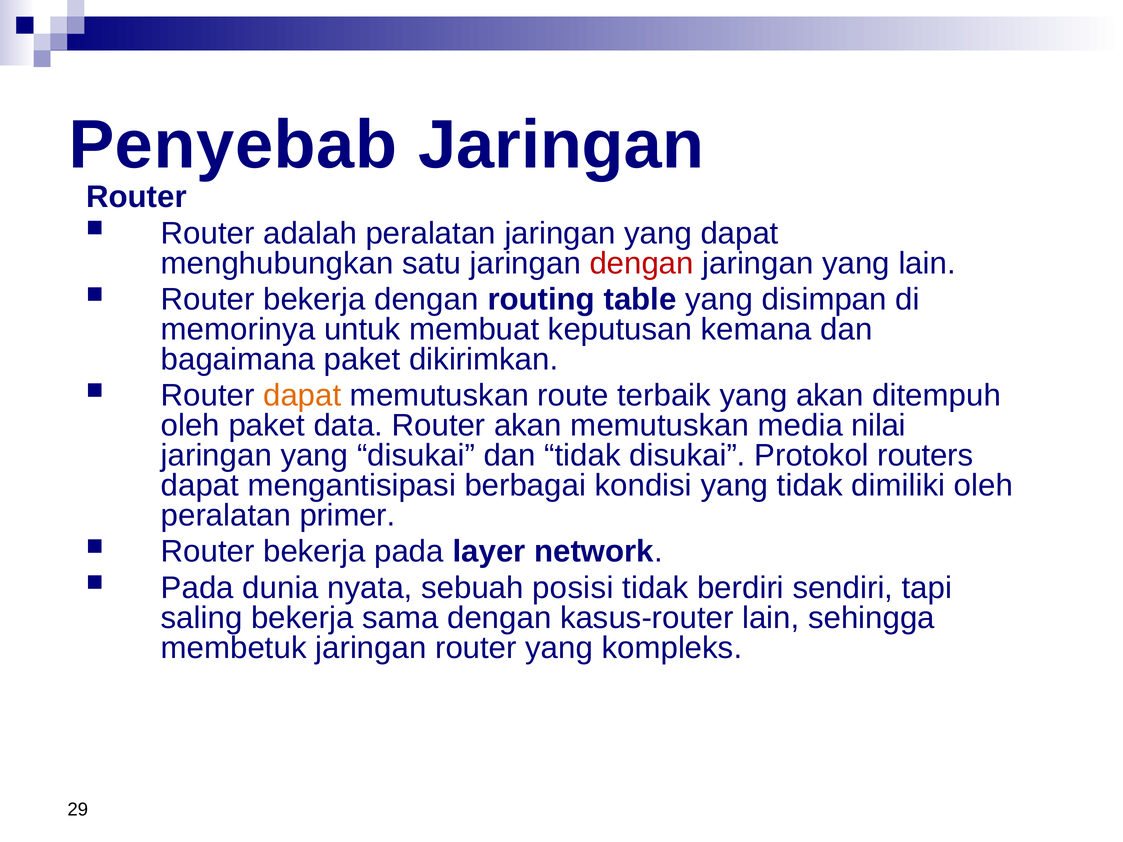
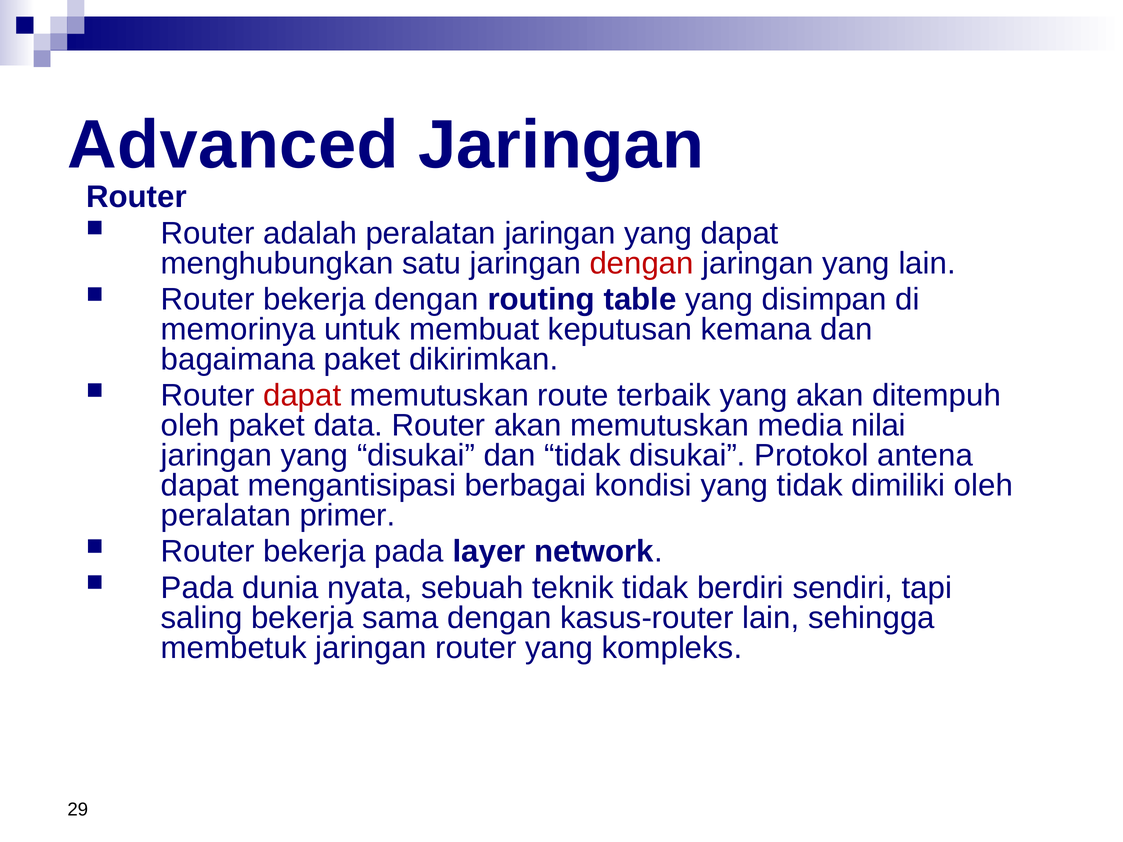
Penyebab: Penyebab -> Advanced (233, 145)
dapat colour: orange -> red (302, 396)
routers: routers -> antena (925, 456)
posisi: posisi -> teknik (573, 588)
